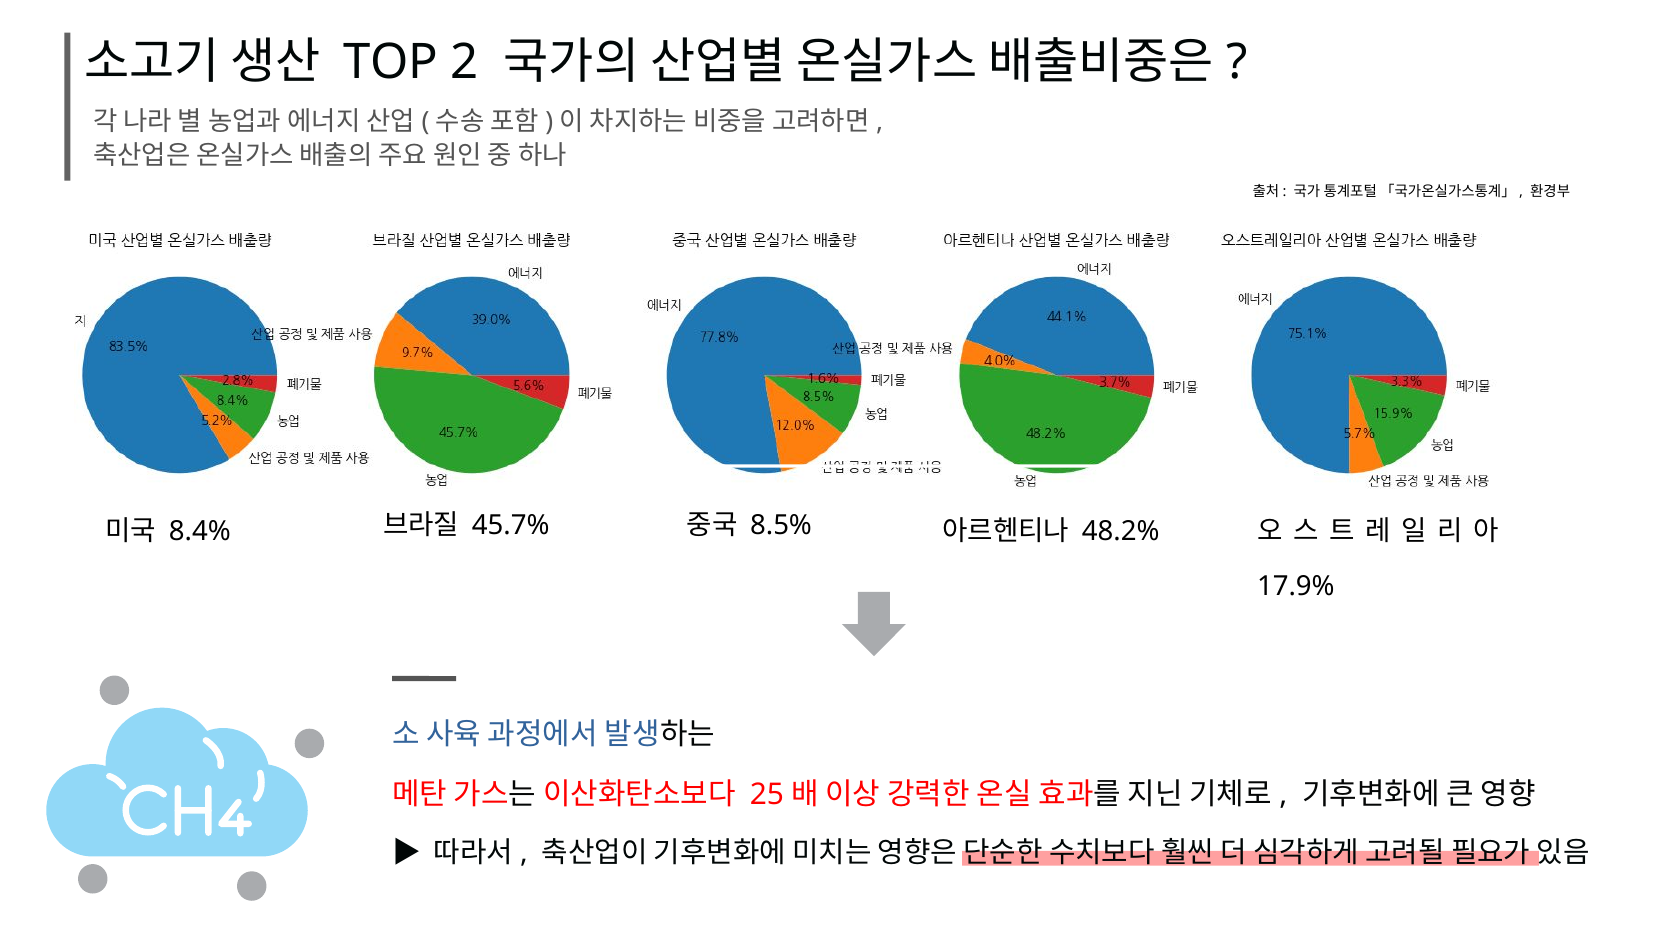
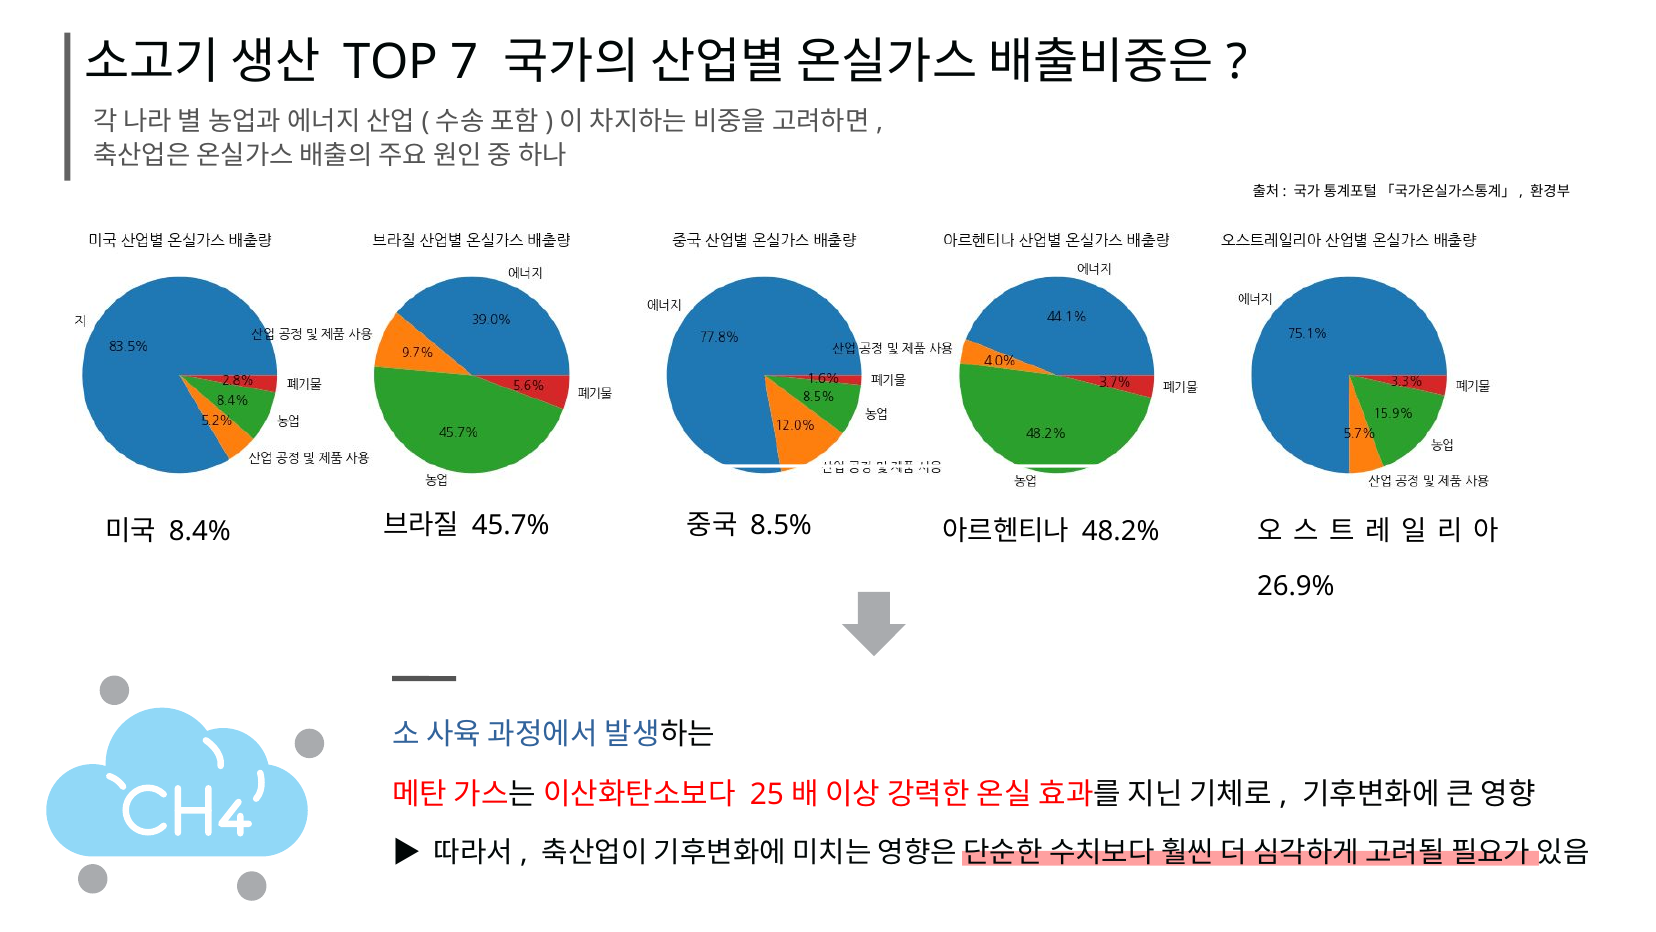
2: 2 -> 7 (465, 62)
17.9%: 17.9% -> 26.9% (1296, 586)
